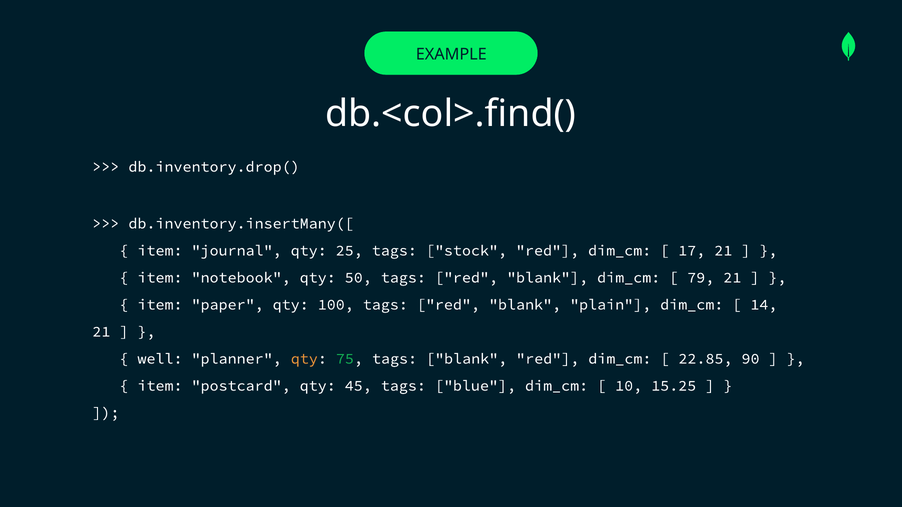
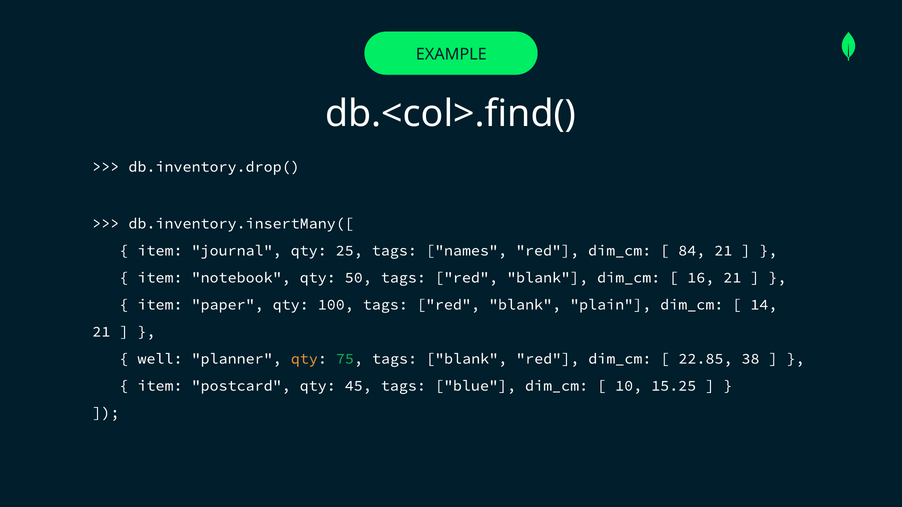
stock: stock -> names (466, 251)
17: 17 -> 84 (692, 251)
79: 79 -> 16 (701, 278)
90: 90 -> 38 (751, 359)
